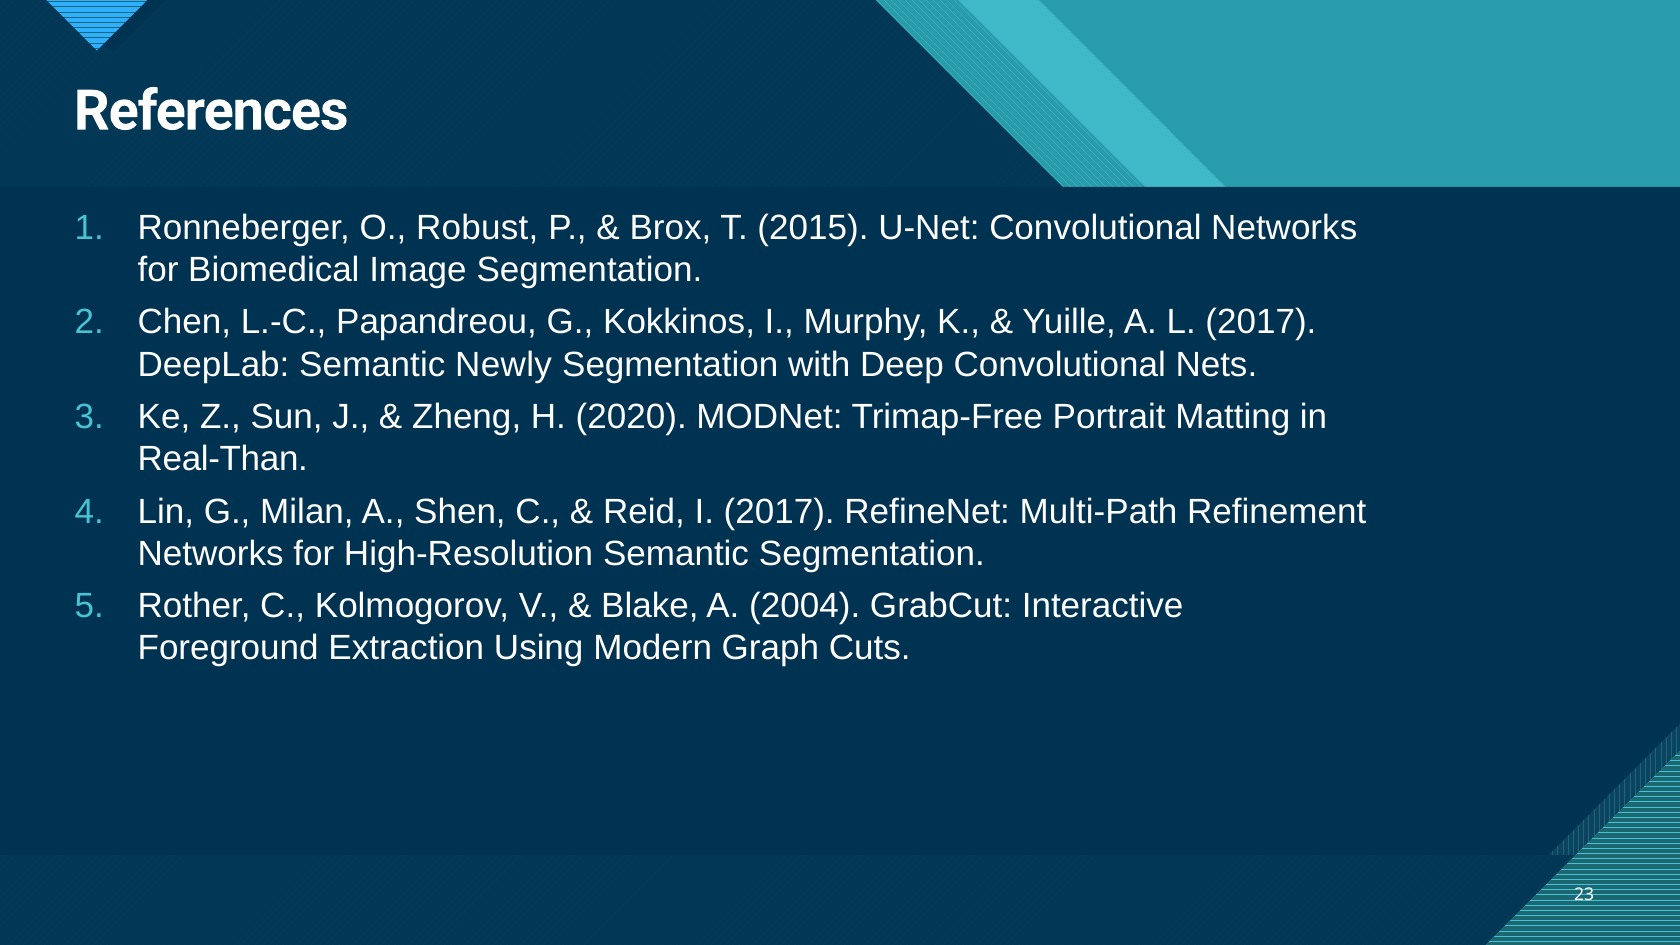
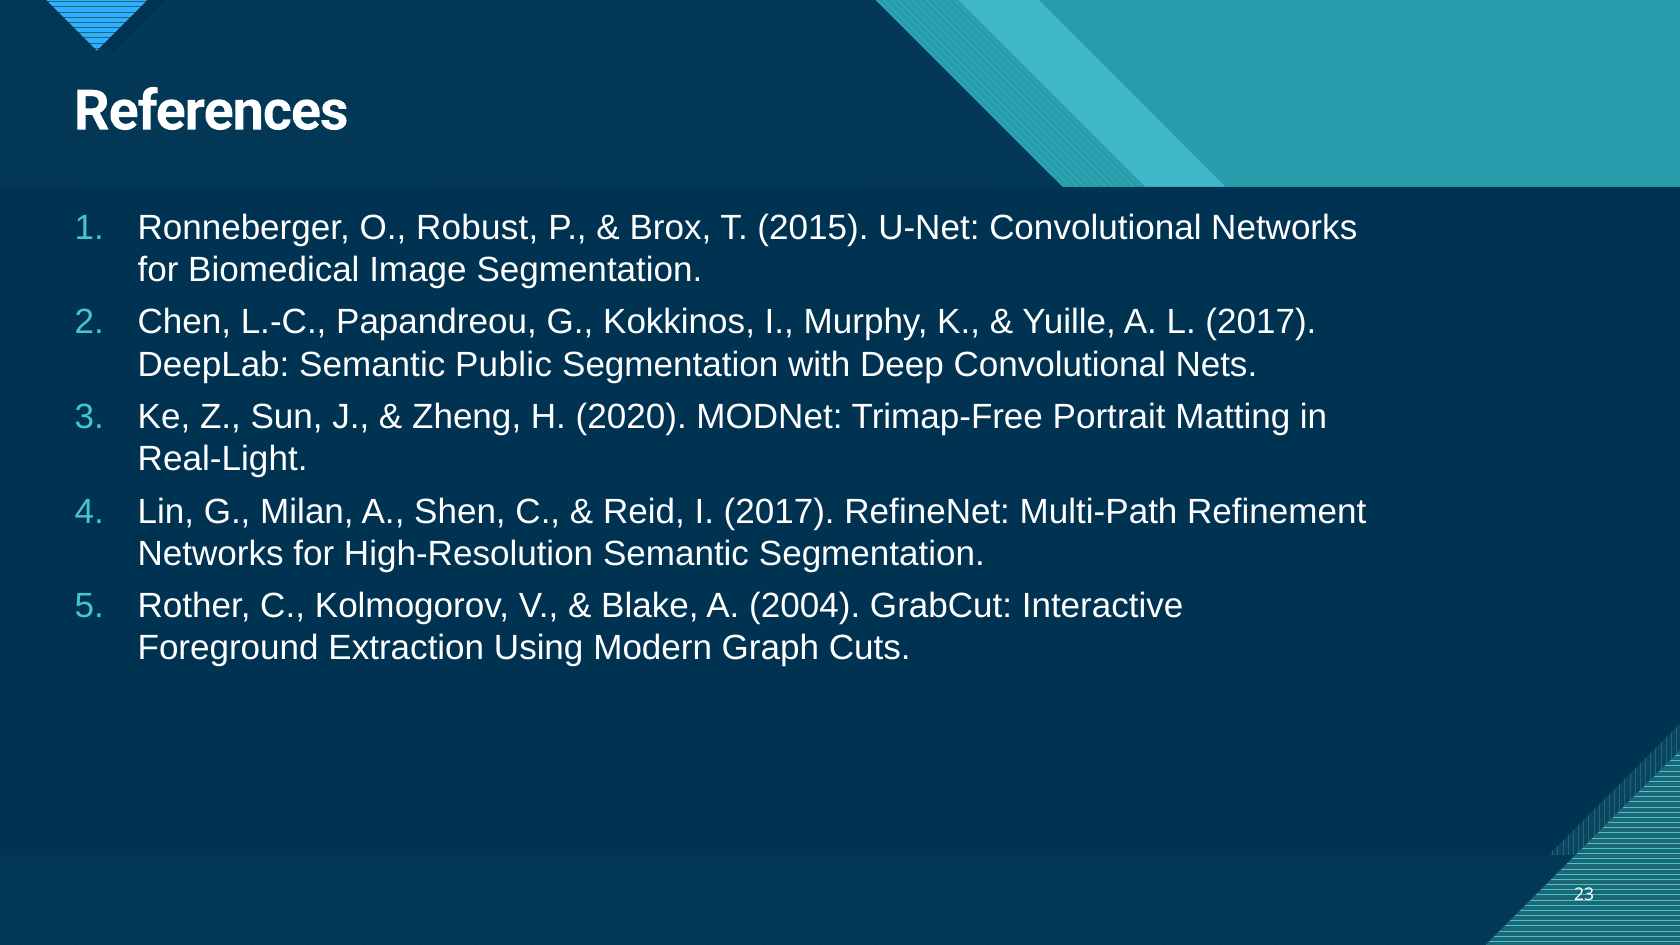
Newly: Newly -> Public (504, 364)
Real-Than: Real-Than -> Real-Light (223, 459)
